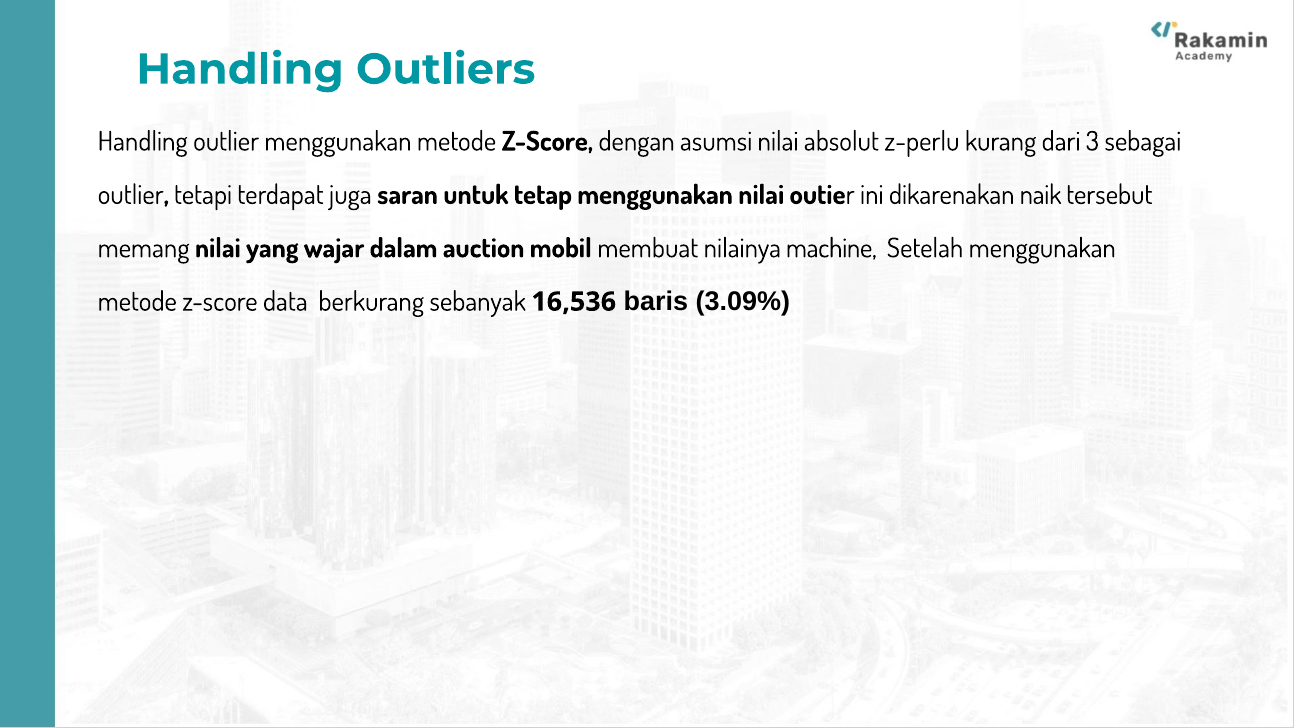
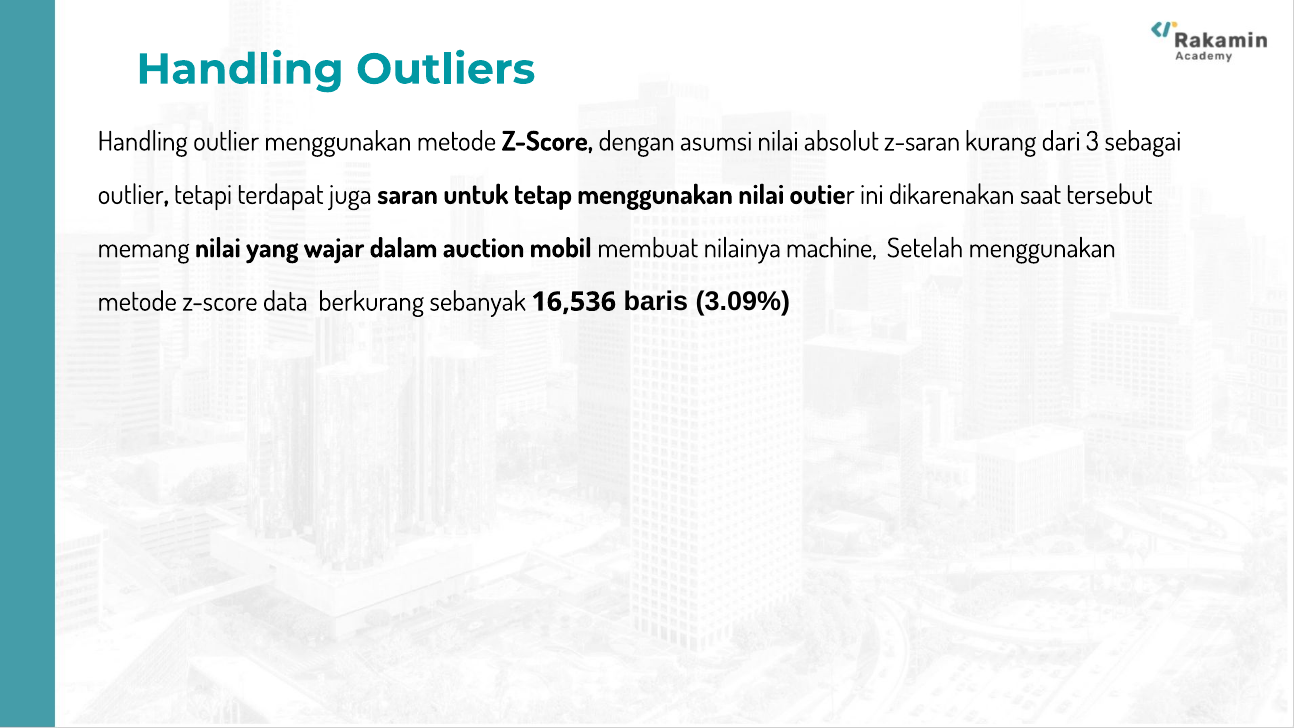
z-perlu: z-perlu -> z-saran (922, 142)
naik: naik -> saat (1040, 195)
